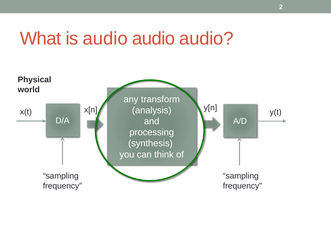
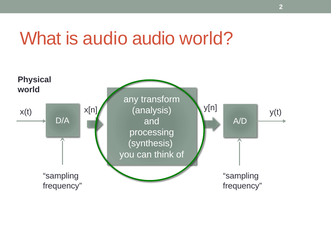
audio: audio -> world (206, 39)
